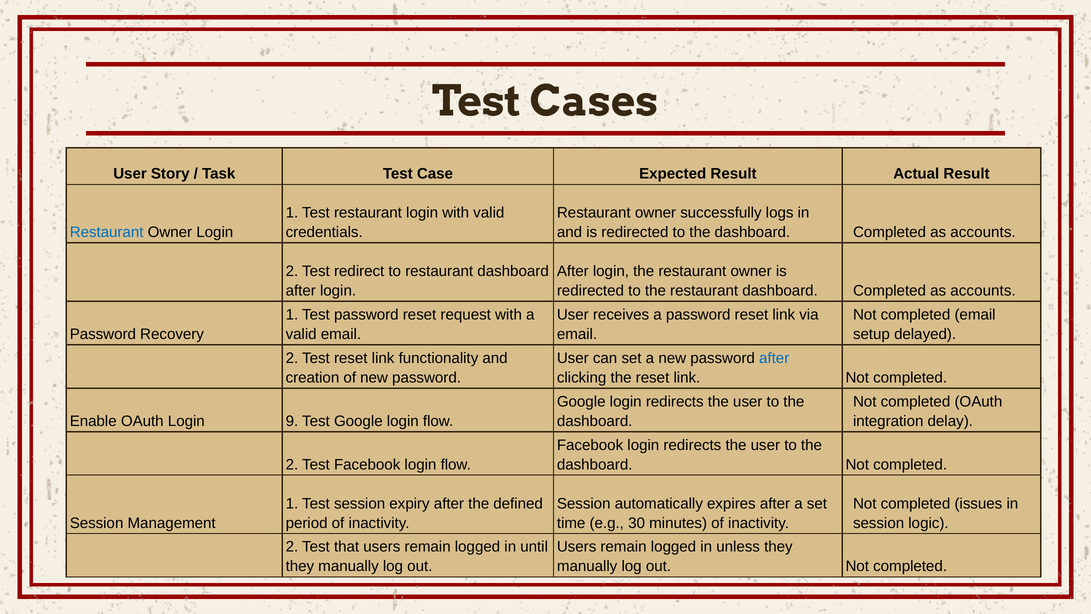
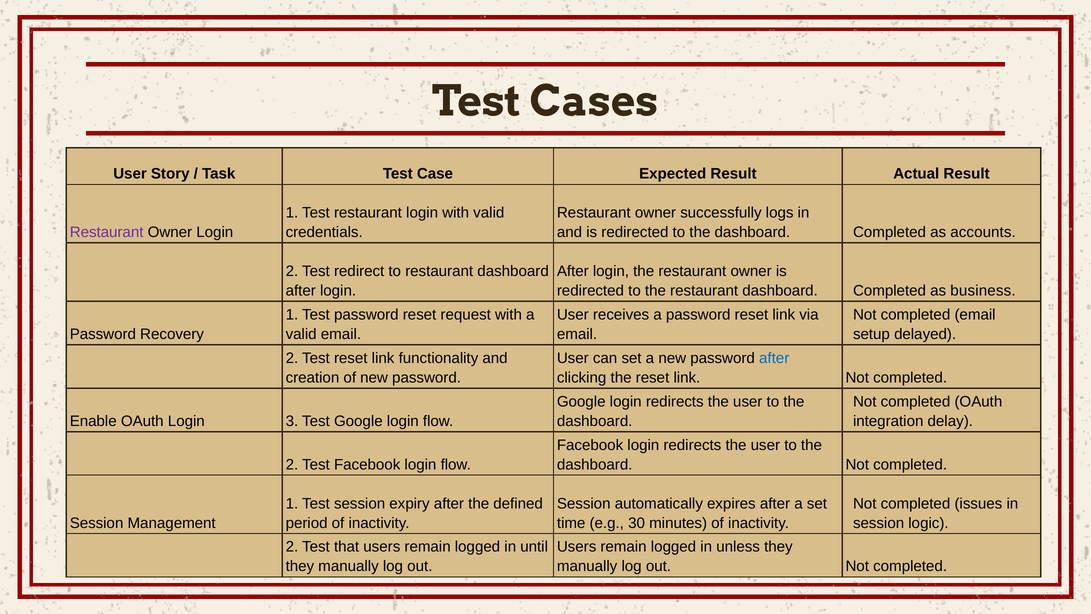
Restaurant colour: blue -> purple (107, 232)
accounts: accounts -> business (983, 291)
9: 9 -> 3 (292, 421)
